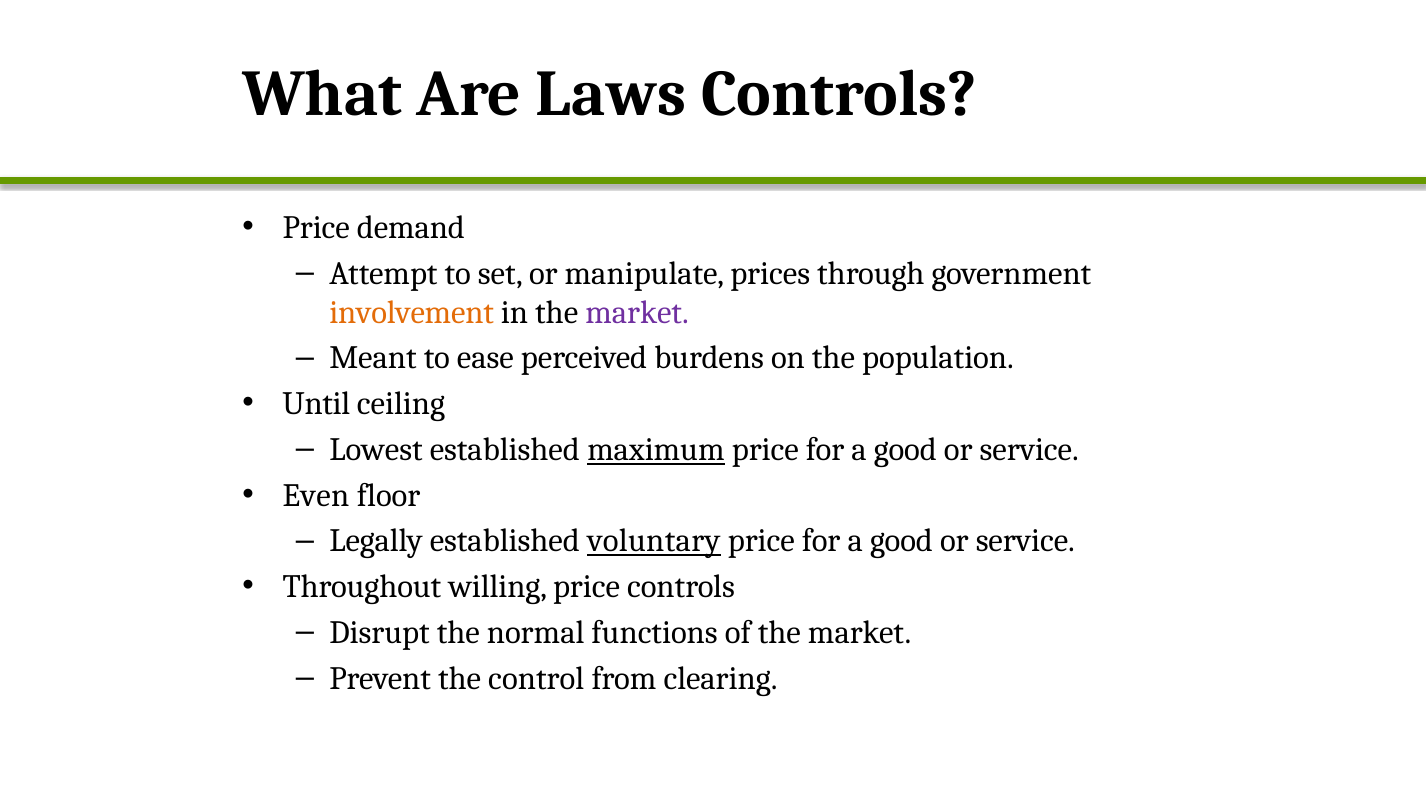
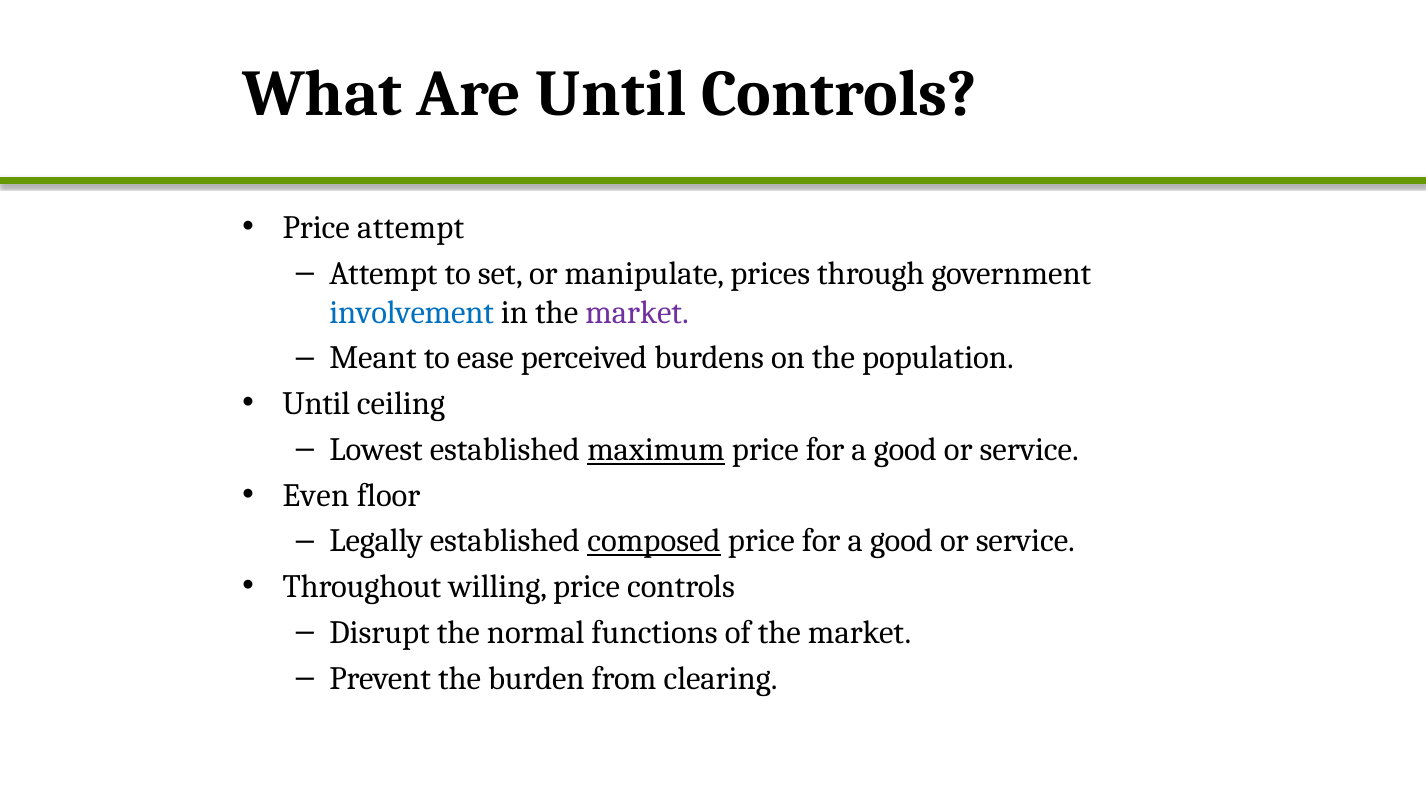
Are Laws: Laws -> Until (611, 94)
Price demand: demand -> attempt (411, 228)
involvement colour: orange -> blue (412, 313)
voluntary: voluntary -> composed (654, 541)
control: control -> burden (536, 678)
